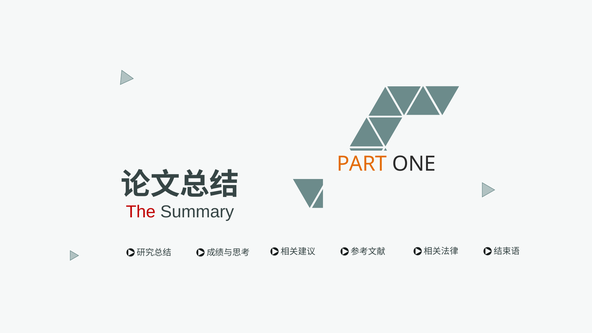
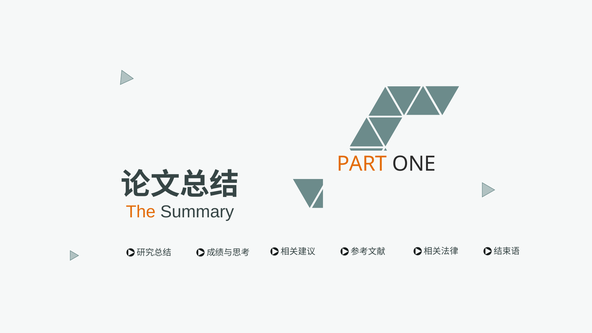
The colour: red -> orange (141, 212)
